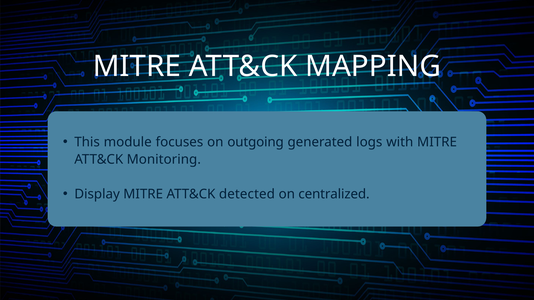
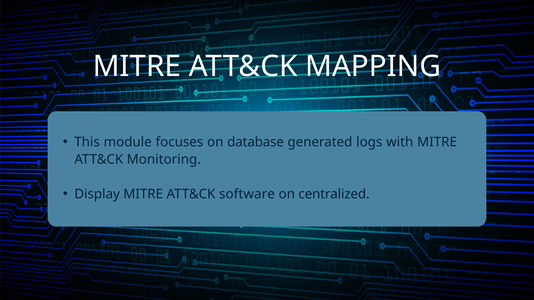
outgoing: outgoing -> database (256, 142)
detected: detected -> software (247, 194)
